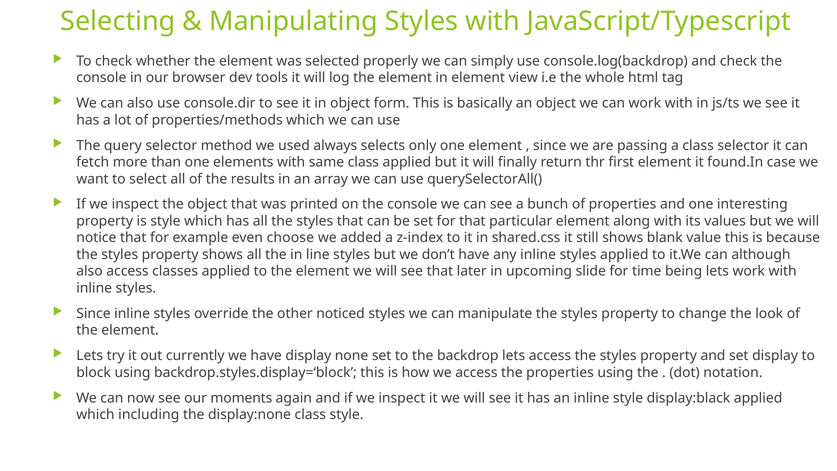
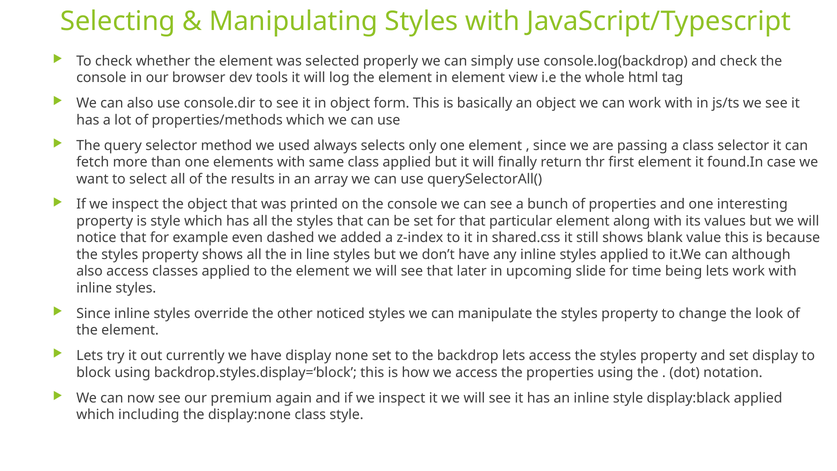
choose: choose -> dashed (290, 238)
moments: moments -> premium (241, 398)
